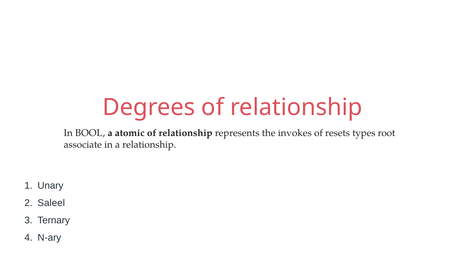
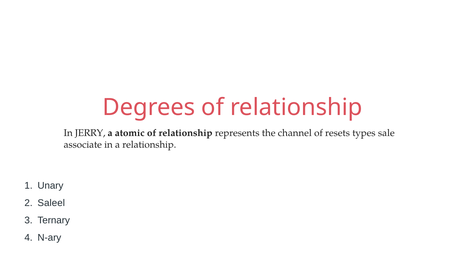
BOOL: BOOL -> JERRY (90, 133)
invokes: invokes -> channel (295, 133)
root: root -> sale (386, 133)
